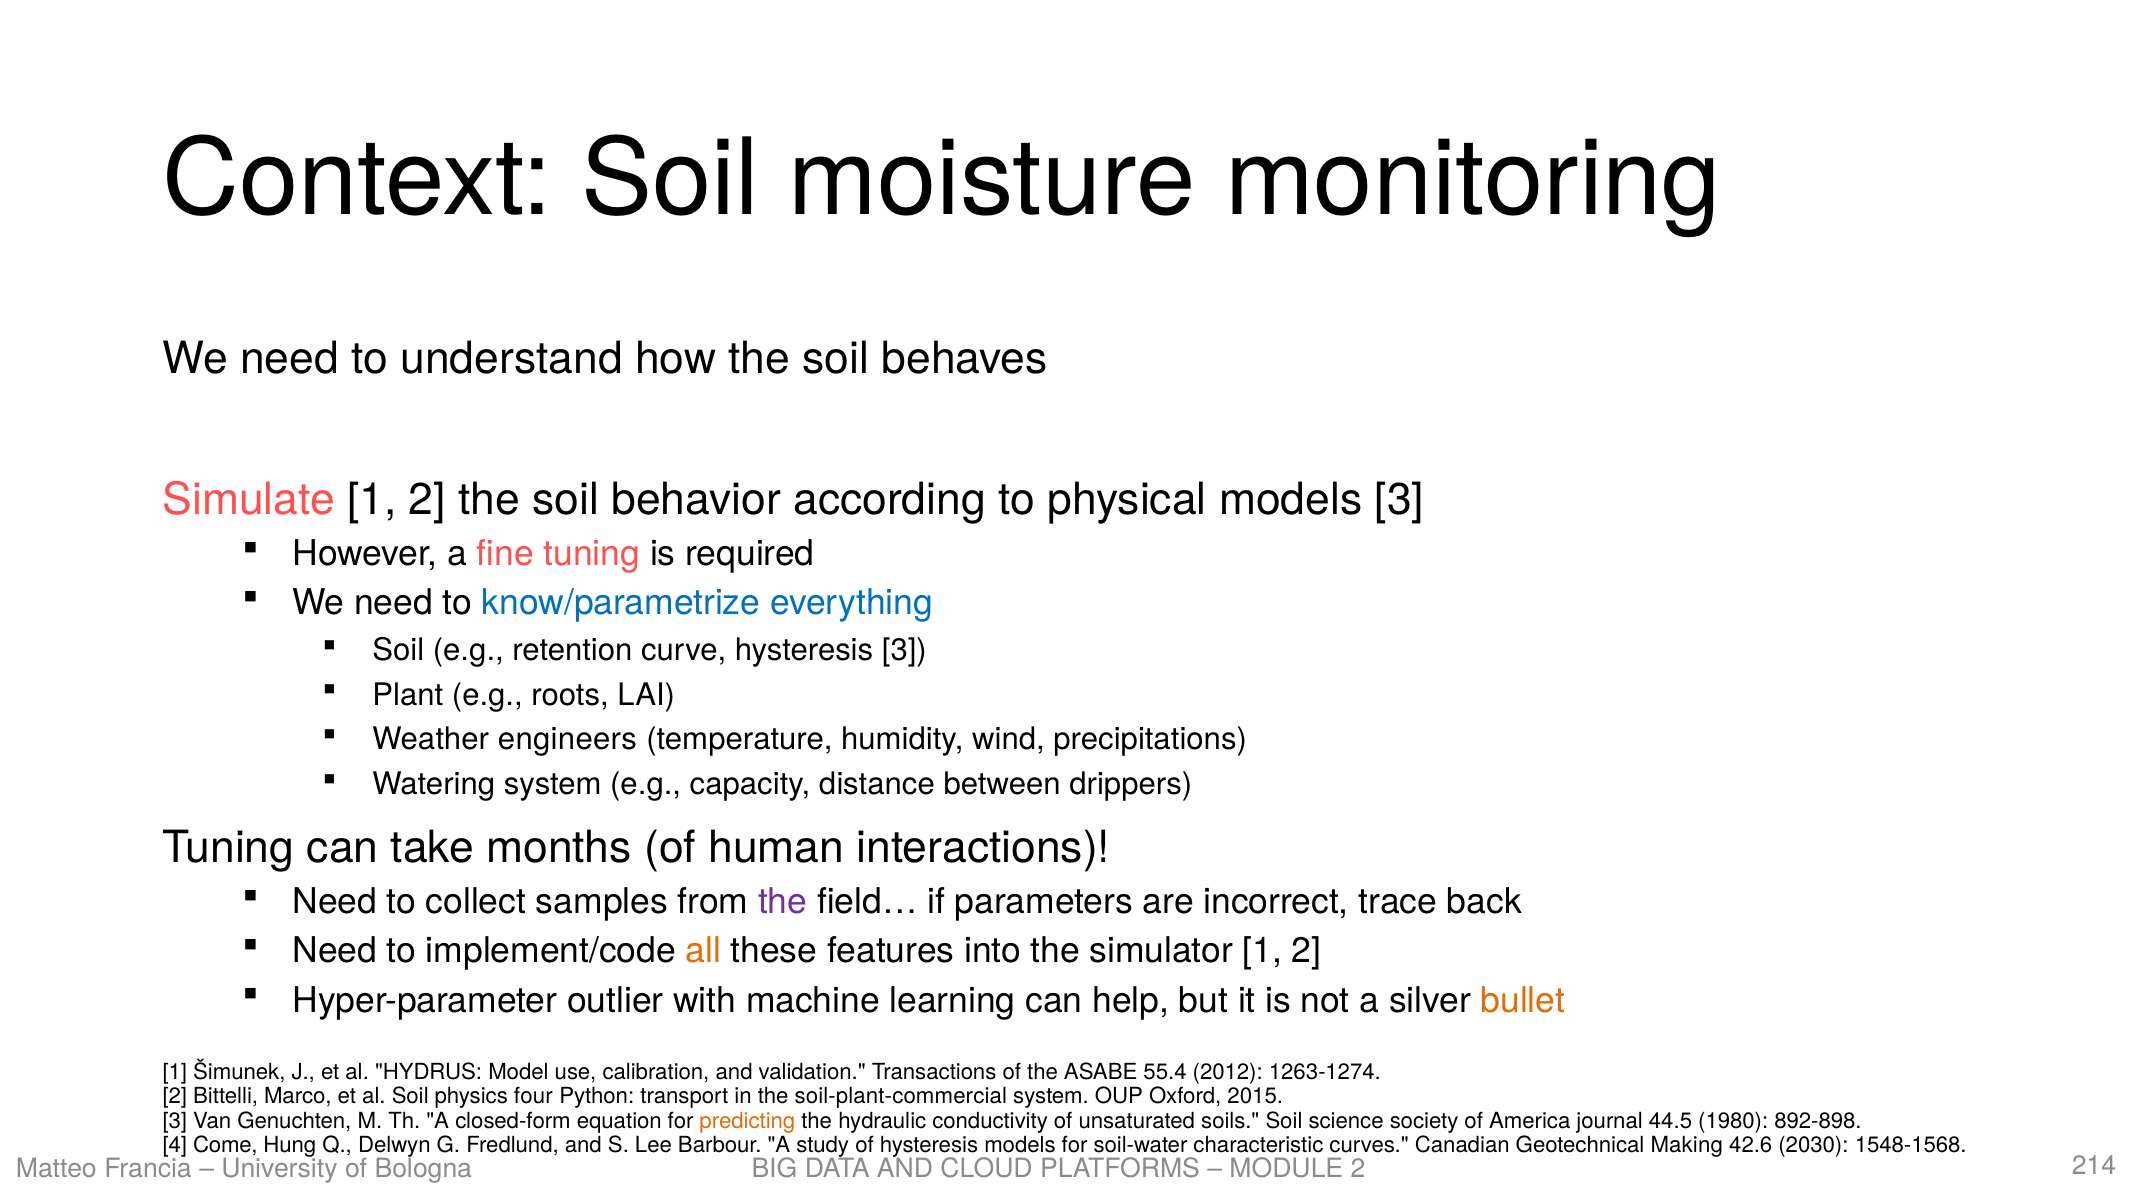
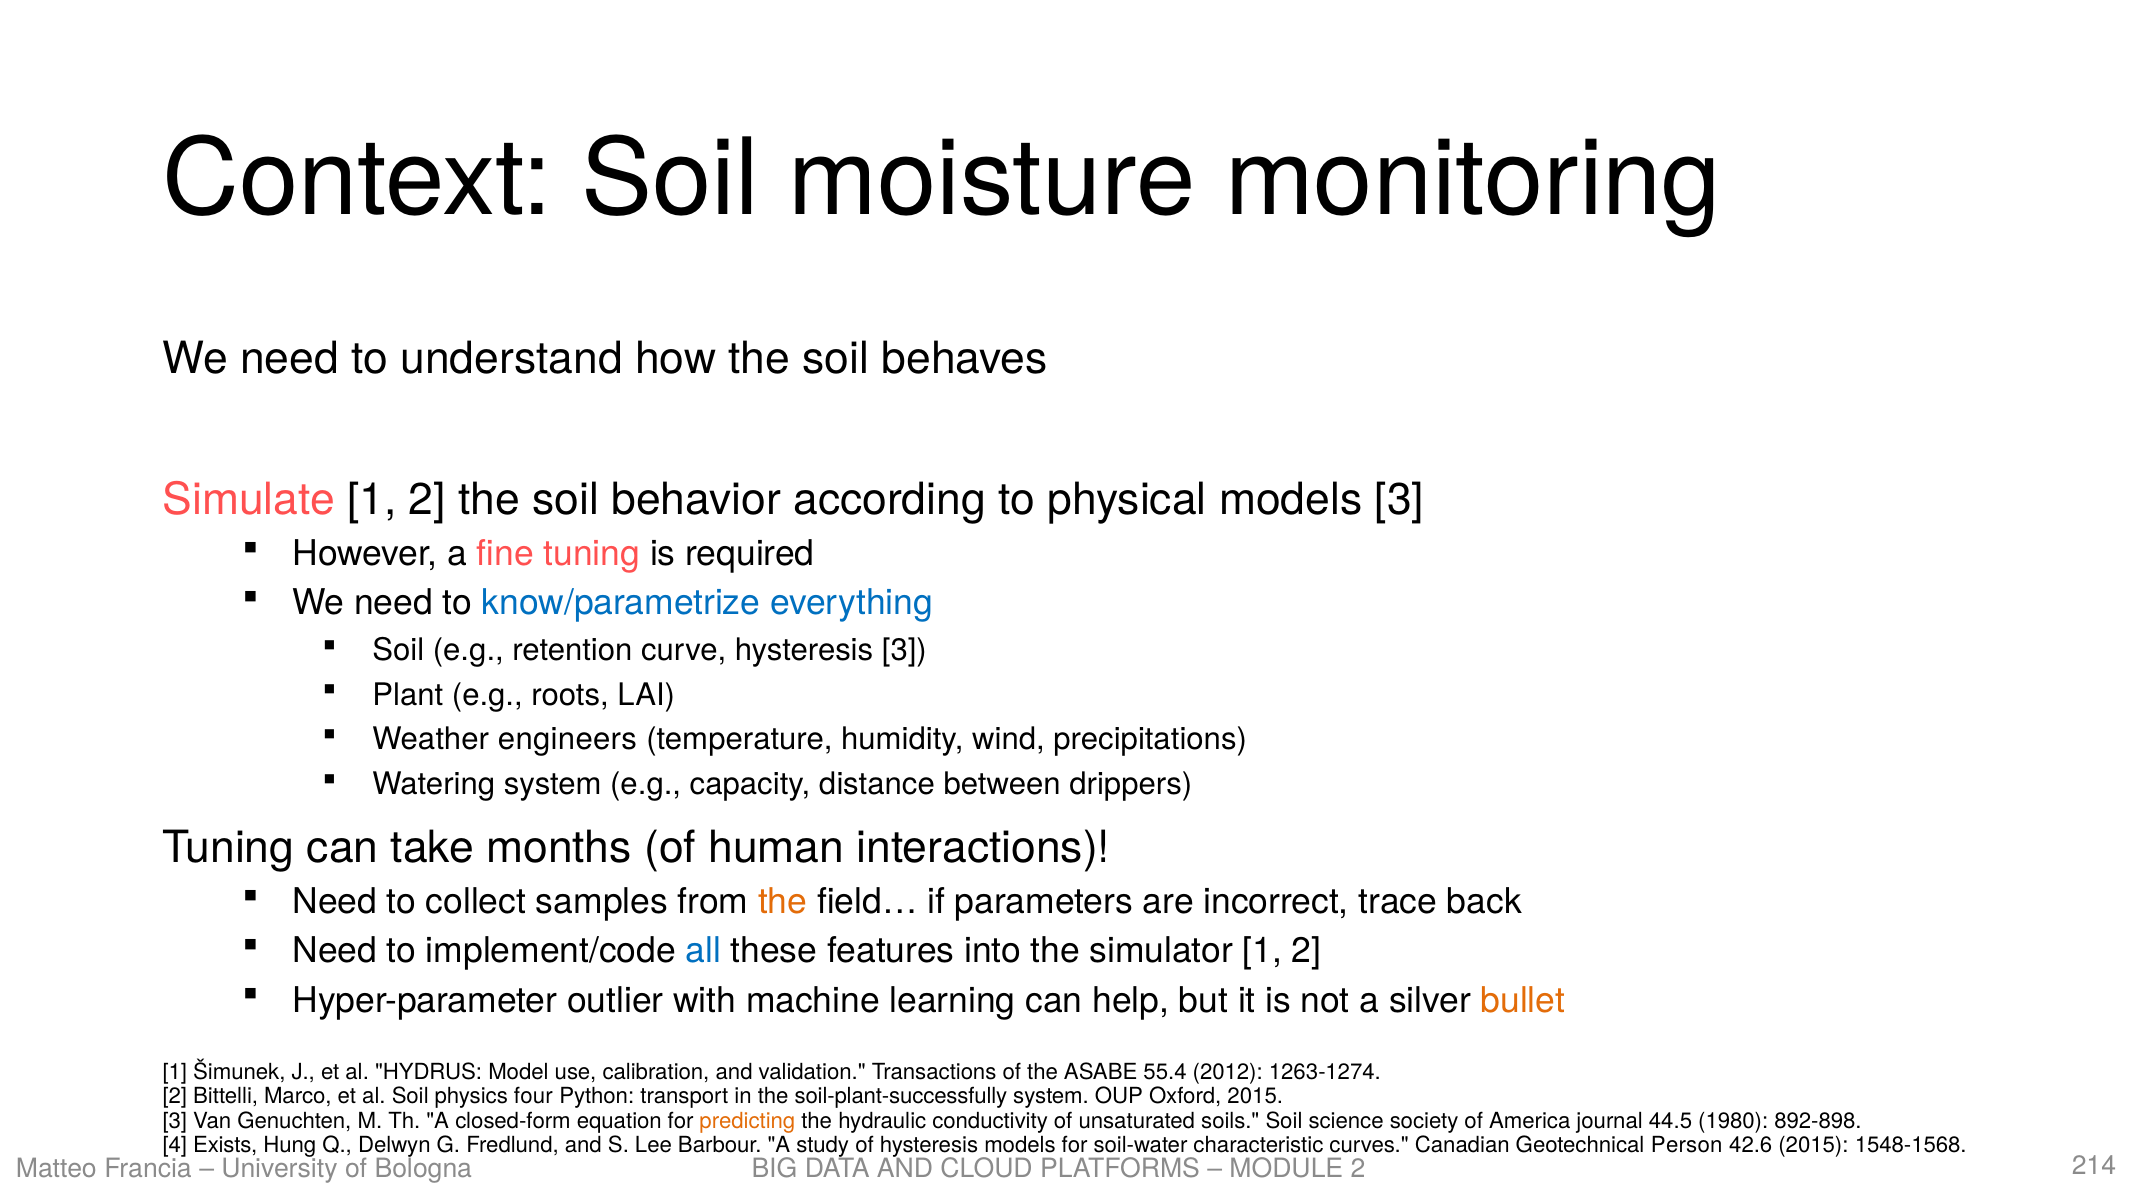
the colour: purple -> orange (783, 902)
all colour: orange -> blue (704, 951)
soil-plant-commercial: soil-plant-commercial -> soil-plant-successfully (901, 1097)
Come: Come -> Exists (225, 1145)
Making: Making -> Person (1687, 1145)
42.6 2030: 2030 -> 2015 (1813, 1145)
